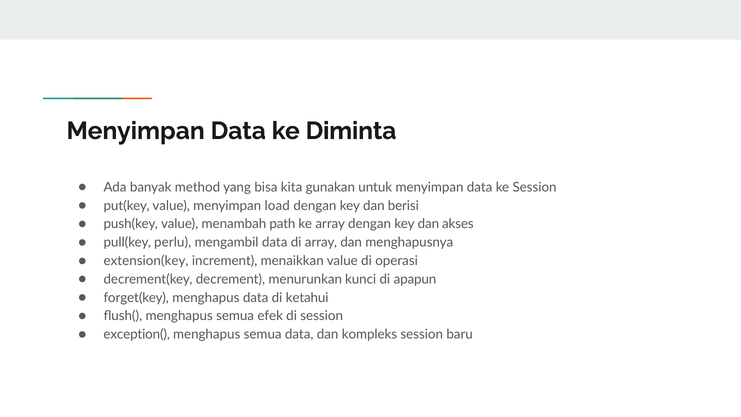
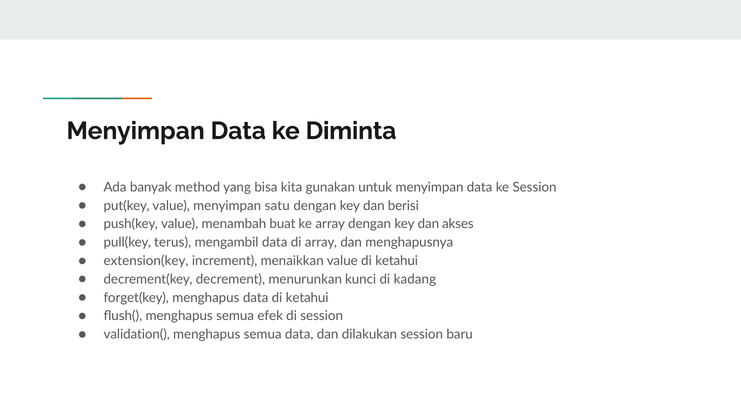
load: load -> satu (277, 206)
path: path -> buat (282, 224)
perlu: perlu -> terus (173, 242)
value di operasi: operasi -> ketahui (397, 261)
apapun: apapun -> kadang (415, 279)
exception(: exception( -> validation( (137, 334)
kompleks: kompleks -> dilakukan (369, 334)
